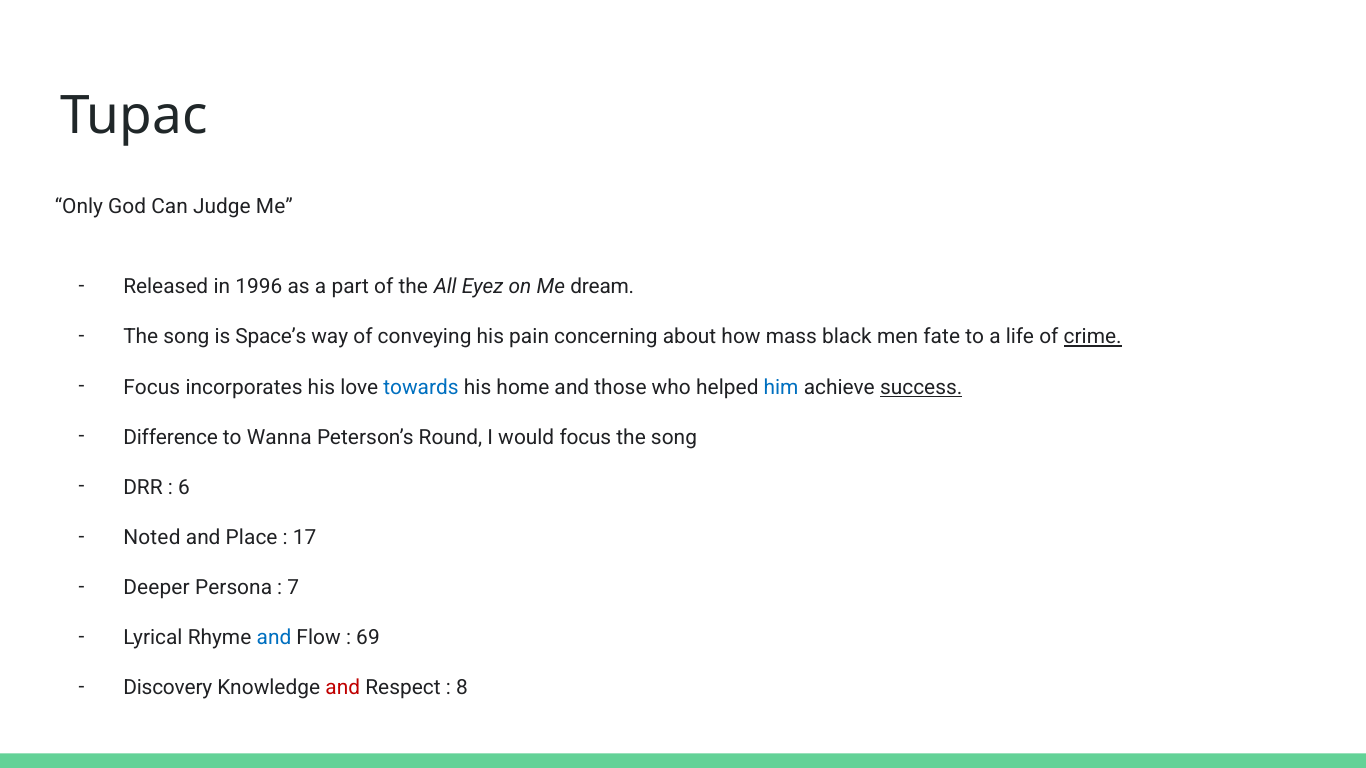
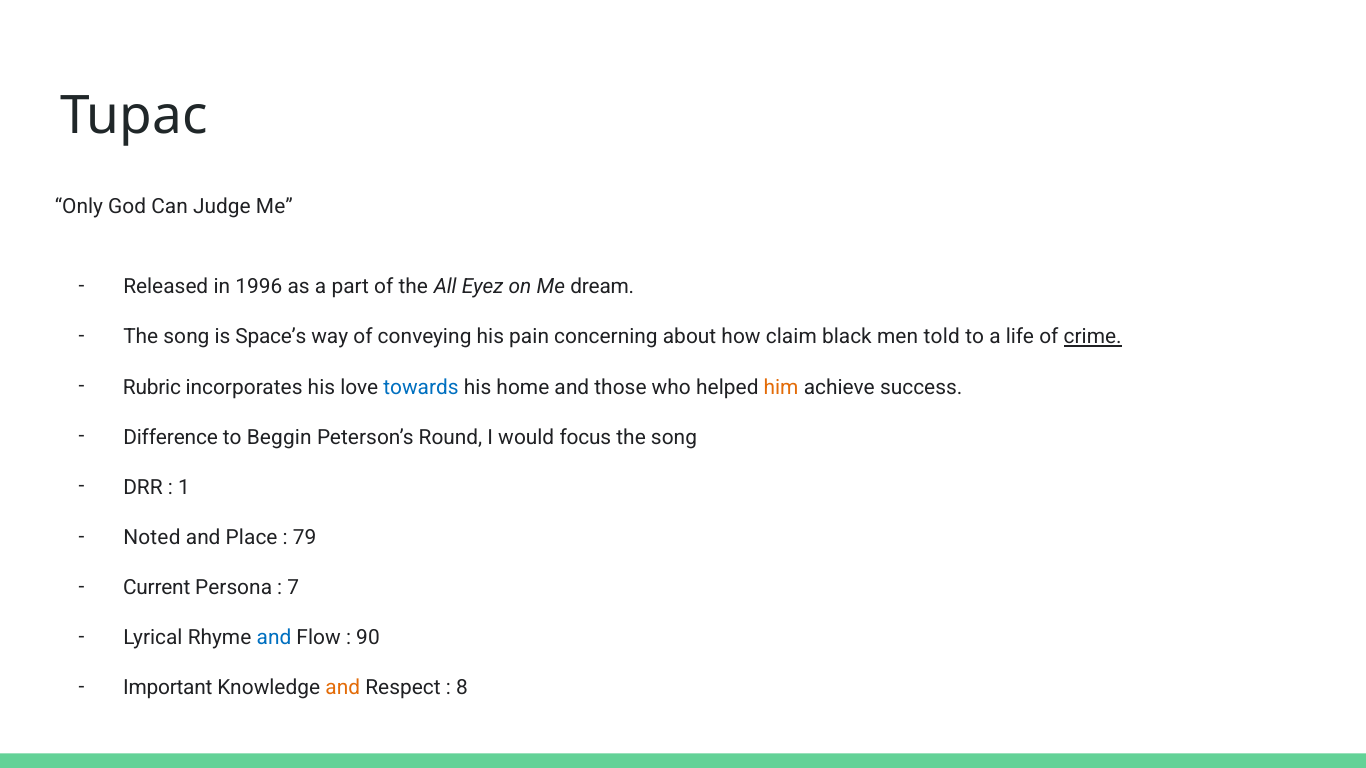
mass: mass -> claim (791, 337)
fate: fate -> told (942, 337)
Focus: Focus -> Rubric (152, 387)
him colour: blue -> orange (781, 387)
success underline: present -> none (921, 387)
Wanna: Wanna -> Beggin (279, 437)
6: 6 -> 1 (184, 488)
17: 17 -> 79 (305, 538)
Deeper: Deeper -> Current (157, 588)
69: 69 -> 90 (368, 638)
Discovery: Discovery -> Important (168, 688)
and colour: red -> orange (343, 688)
